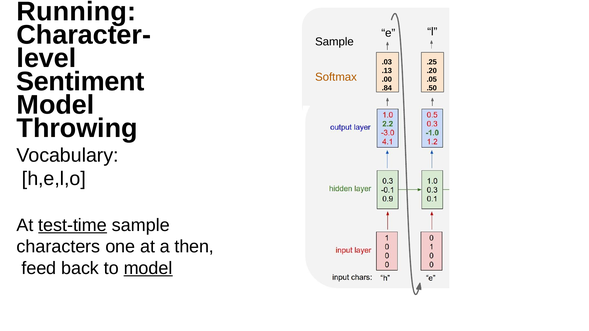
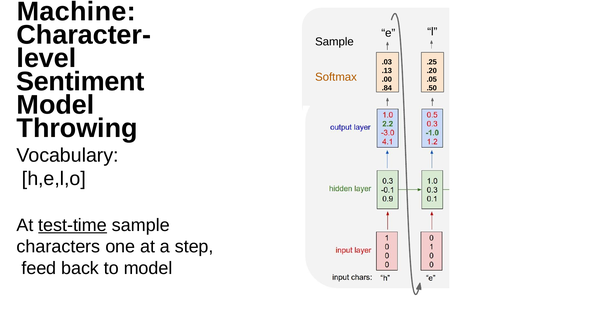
Running: Running -> Machine (76, 12)
then: then -> step (194, 247)
model underline: present -> none (148, 268)
